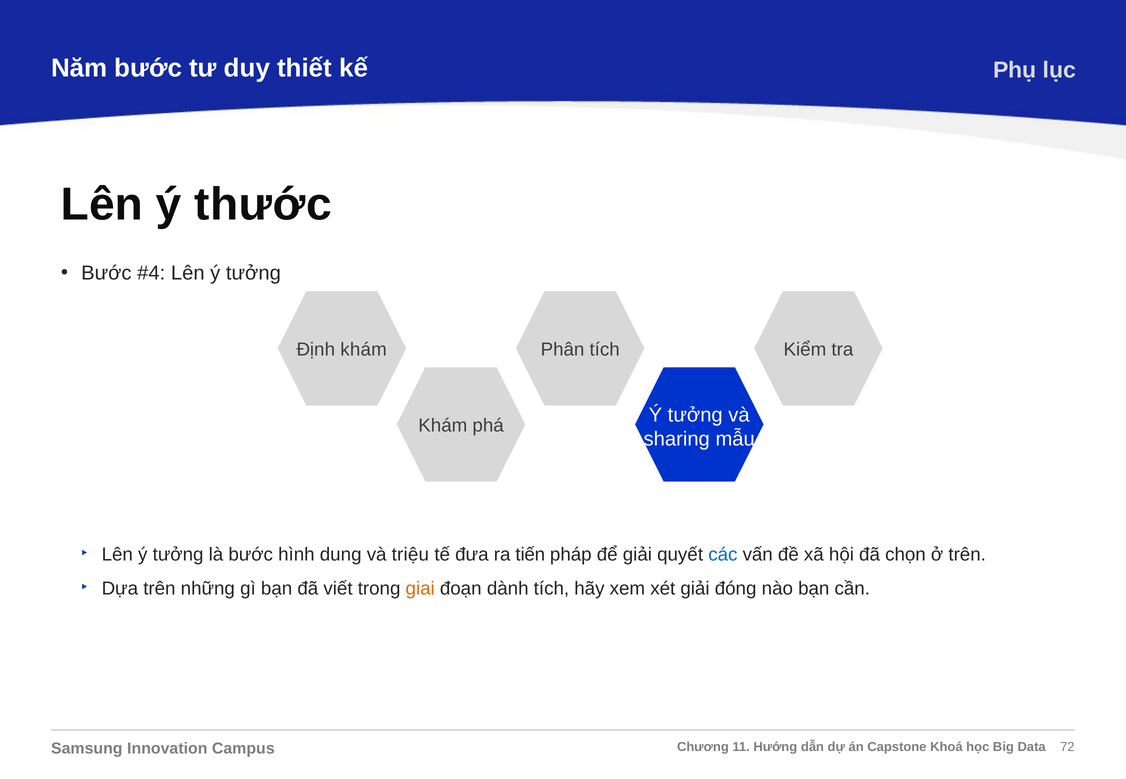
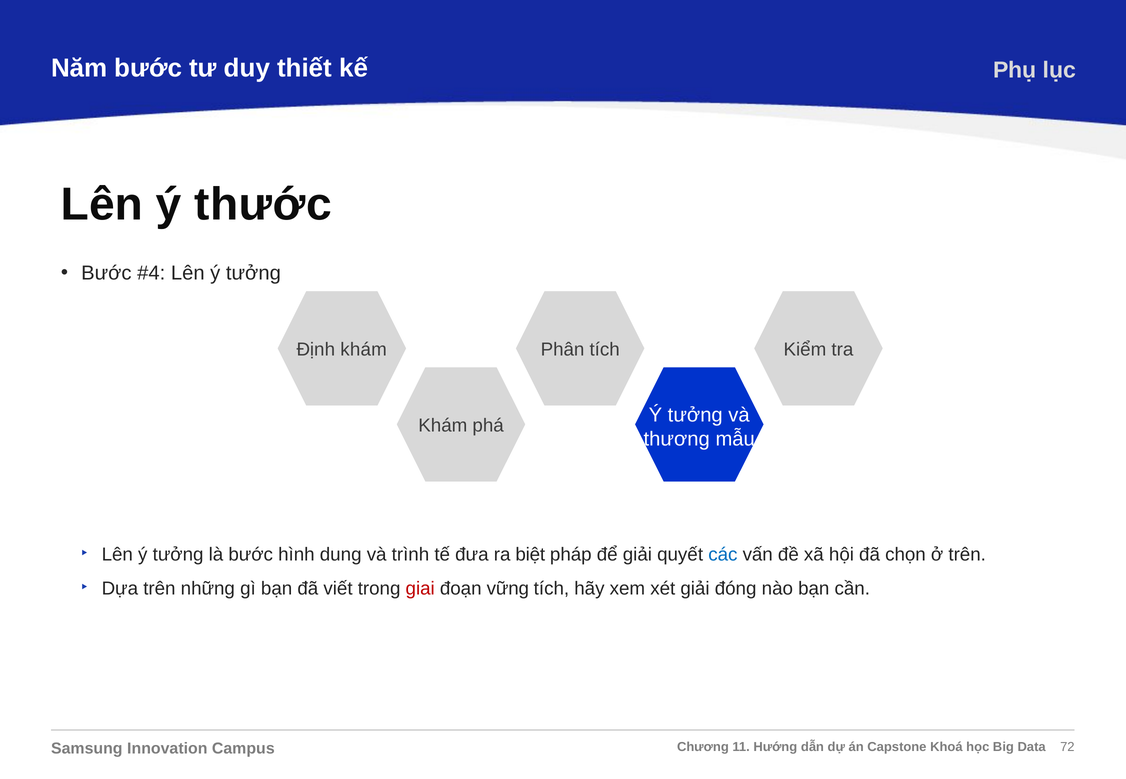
sharing: sharing -> thương (677, 439)
triệu: triệu -> trình (410, 555)
tiến: tiến -> biệt (530, 555)
giai colour: orange -> red (420, 589)
dành: dành -> vững (508, 589)
